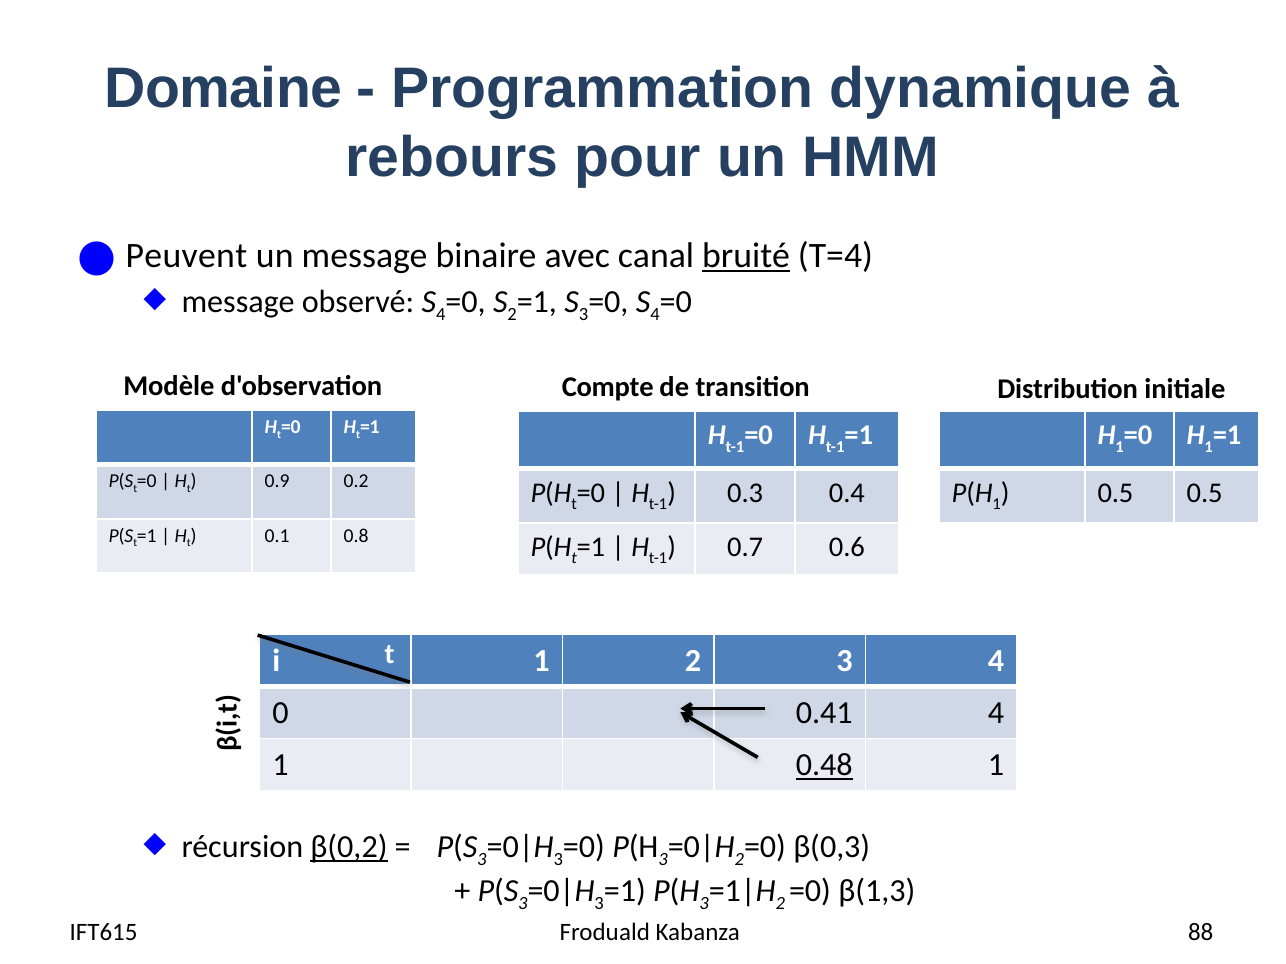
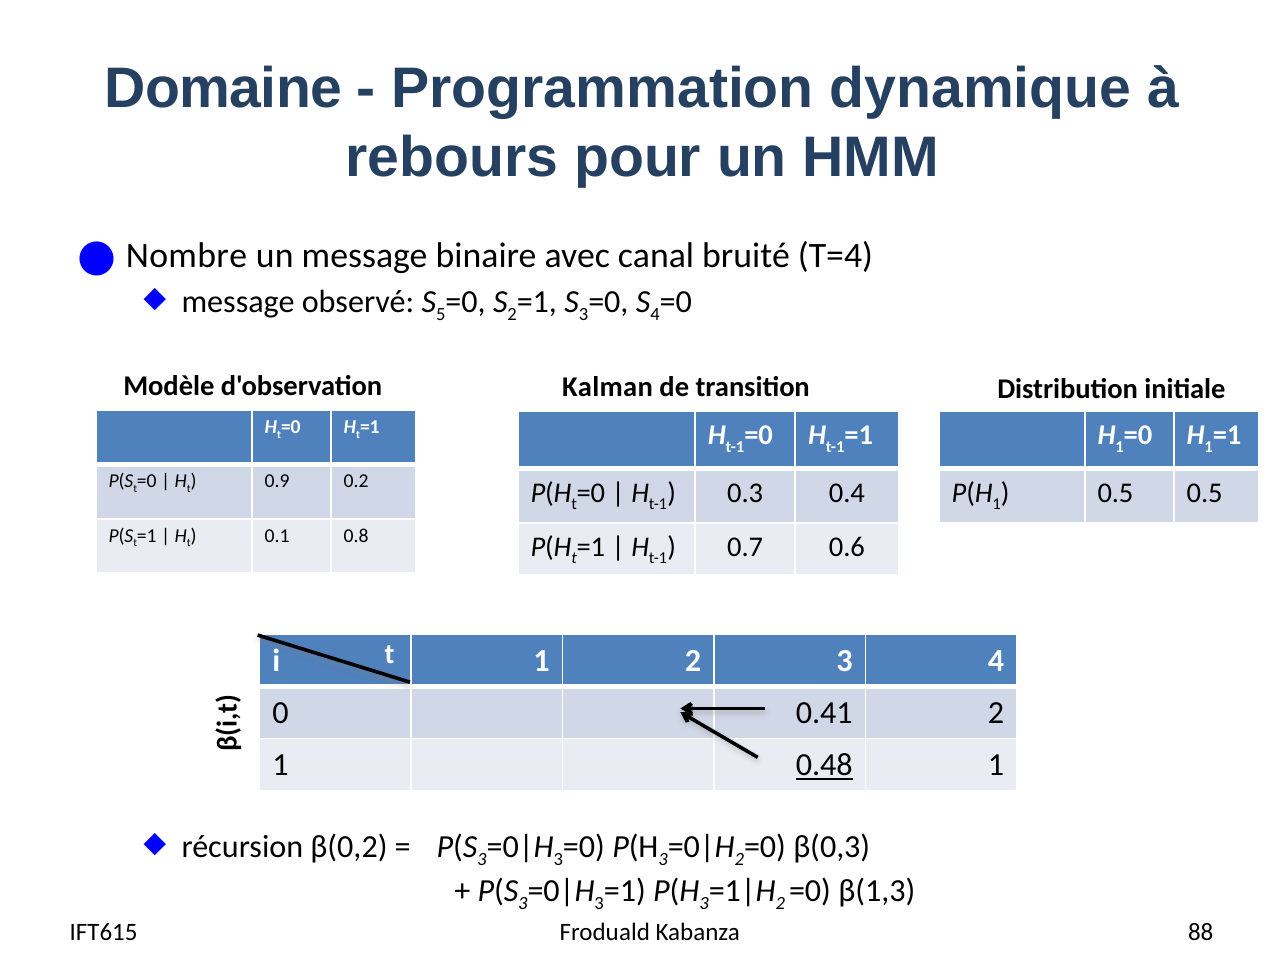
Peuvent: Peuvent -> Nombre (186, 255)
bruité underline: present -> none (746, 255)
4: 4 -> 5 (441, 315)
Compte: Compte -> Kalman (607, 387)
0.41 4: 4 -> 2 (996, 713)
β(0,2 underline: present -> none (349, 848)
